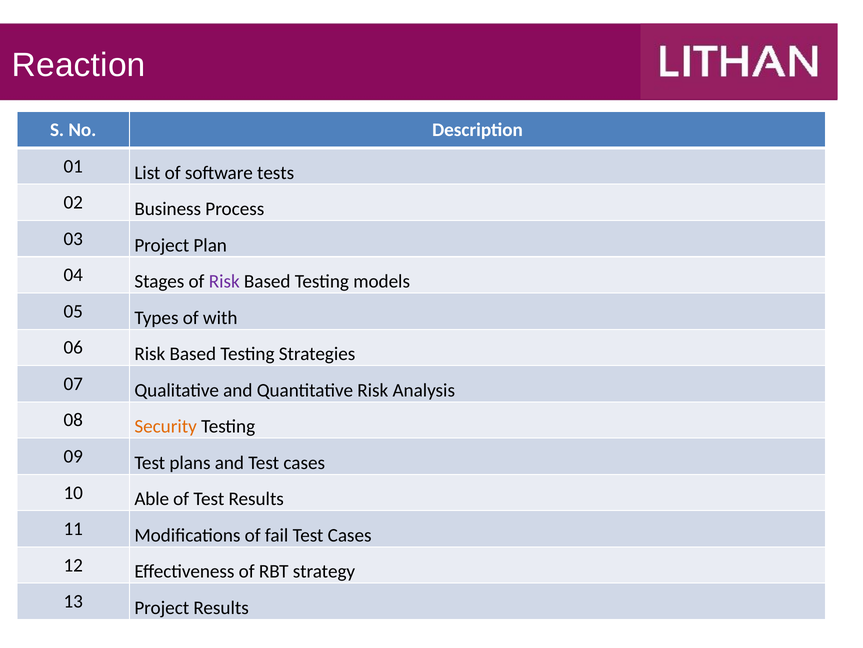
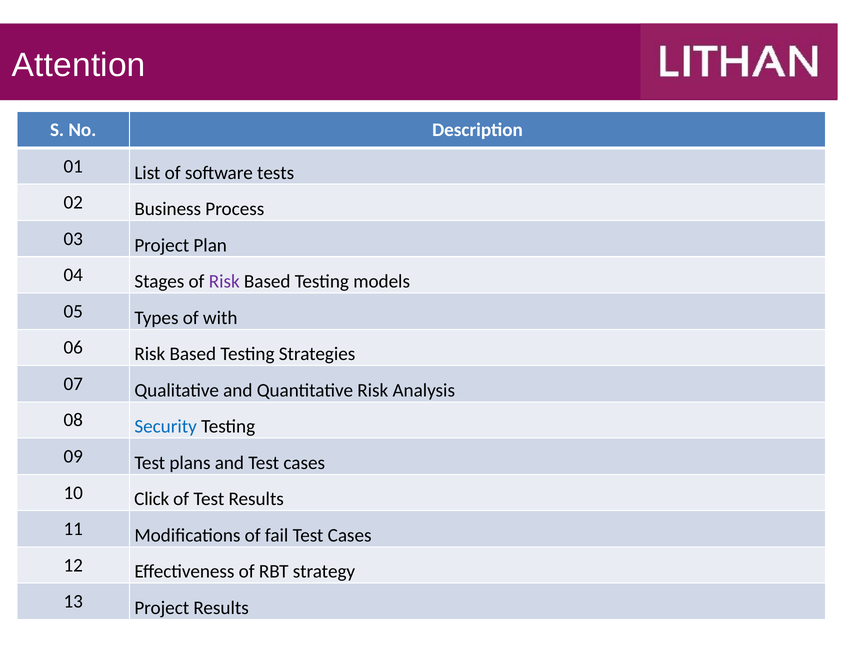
Reaction: Reaction -> Attention (79, 65)
Security colour: orange -> blue (166, 426)
Able: Able -> Click (152, 498)
